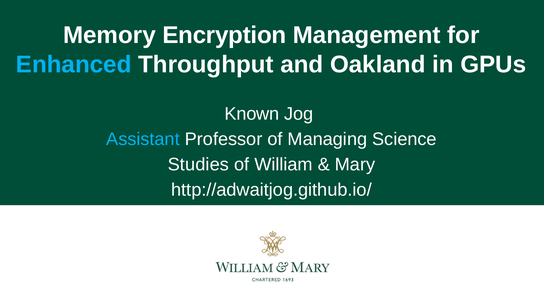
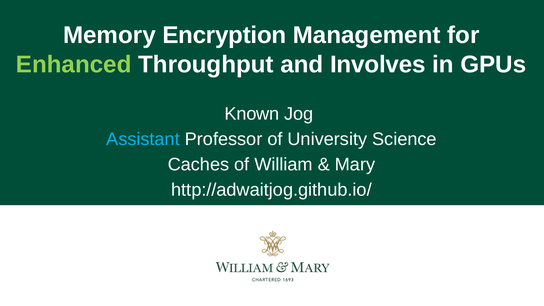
Enhanced colour: light blue -> light green (74, 64)
Oakland: Oakland -> Involves (378, 64)
Managing: Managing -> University (327, 139)
Studies: Studies -> Caches (198, 165)
